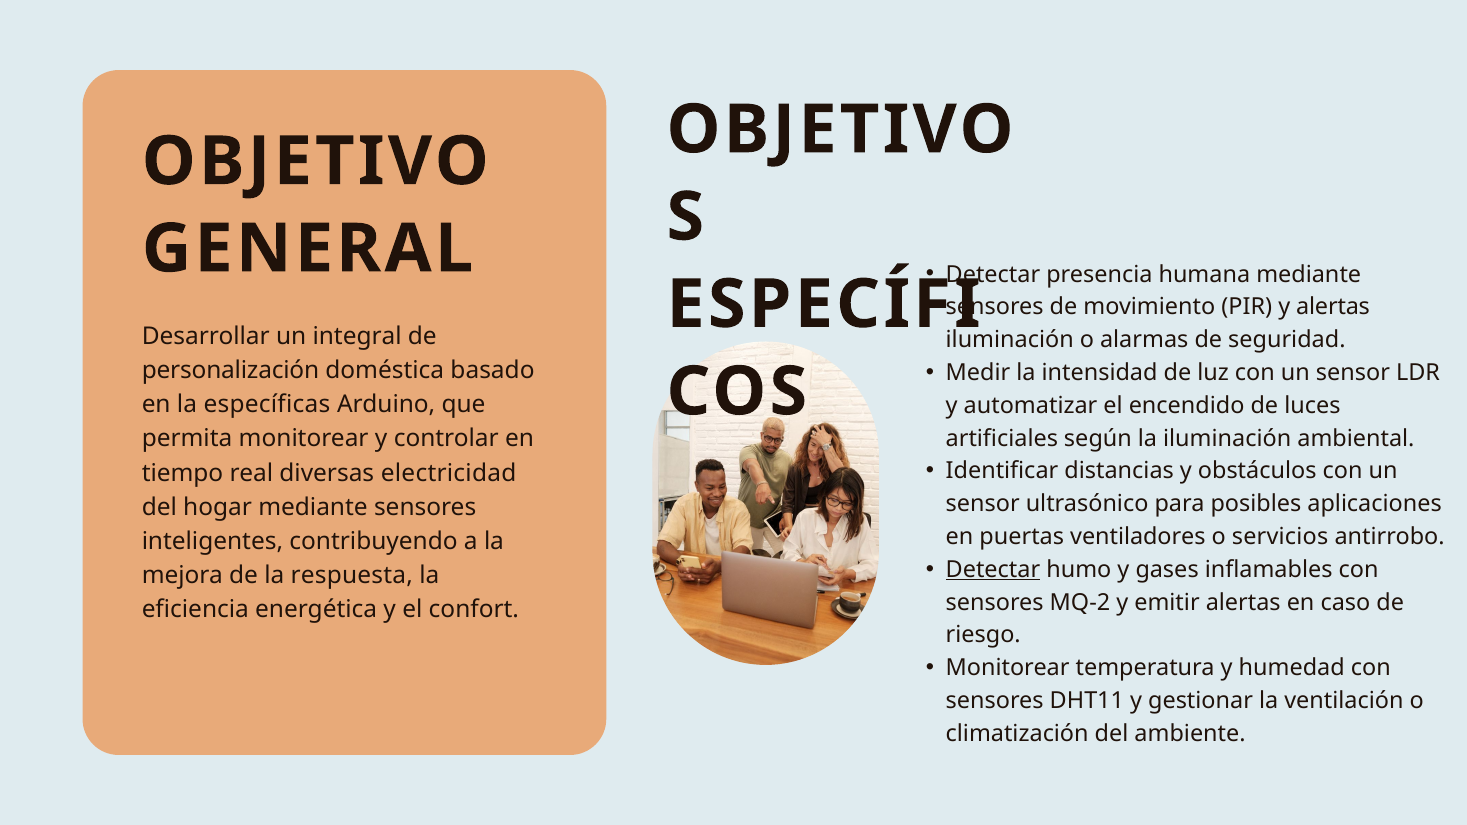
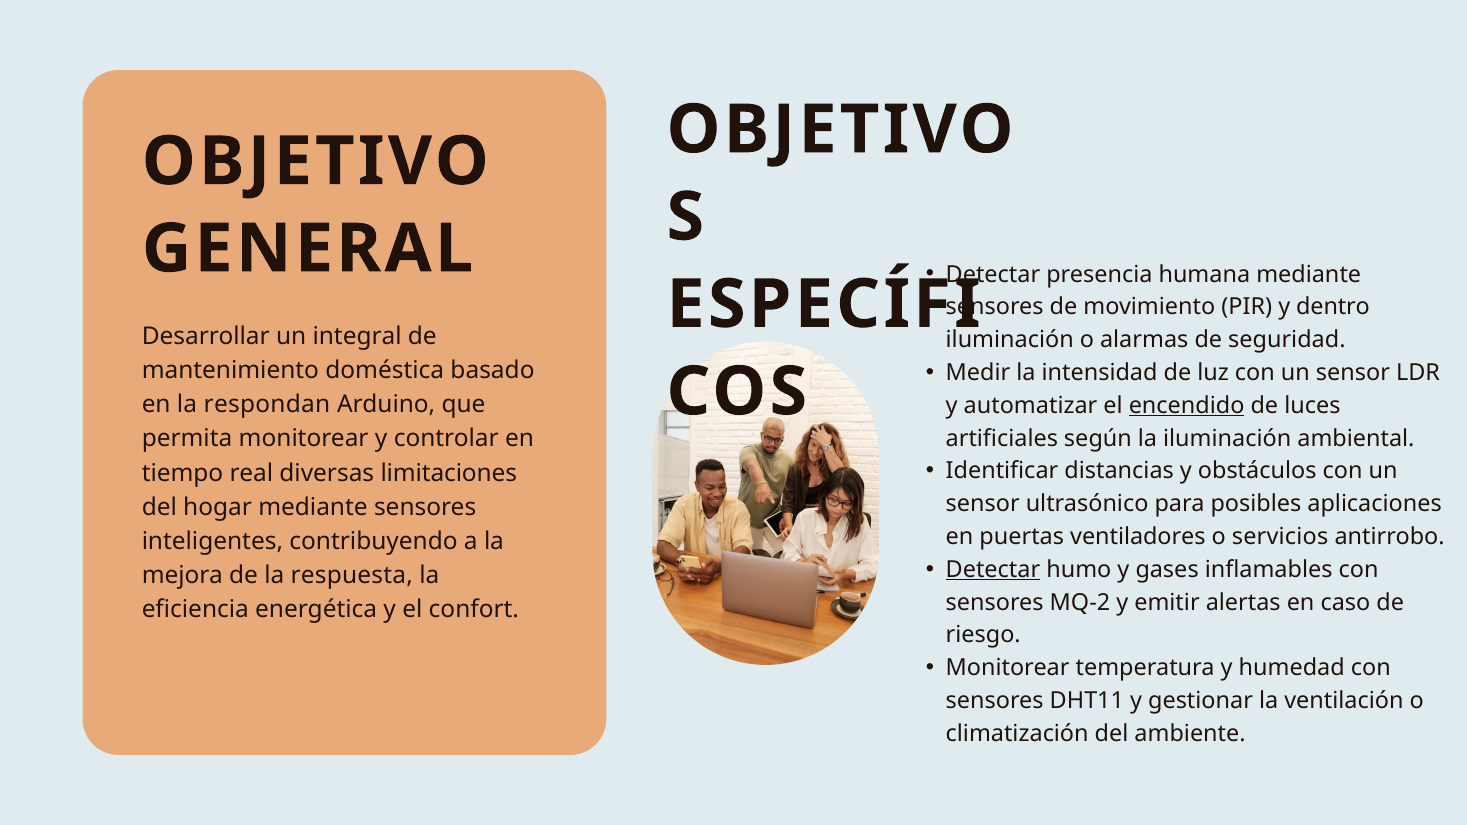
y alertas: alertas -> dentro (1333, 307)
personalización: personalización -> mantenimiento (230, 370)
específicas: específicas -> respondan (267, 405)
encendido underline: none -> present (1187, 406)
electricidad: electricidad -> limitaciones (449, 473)
